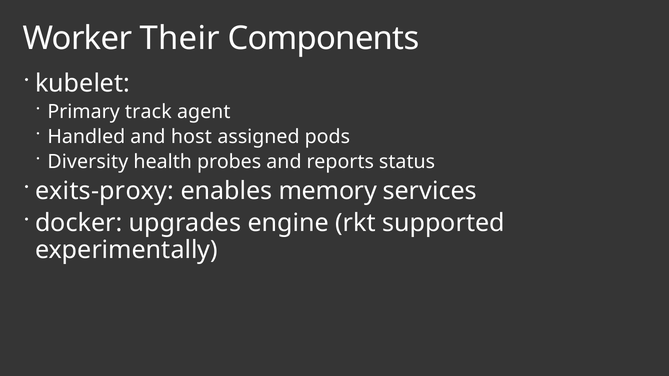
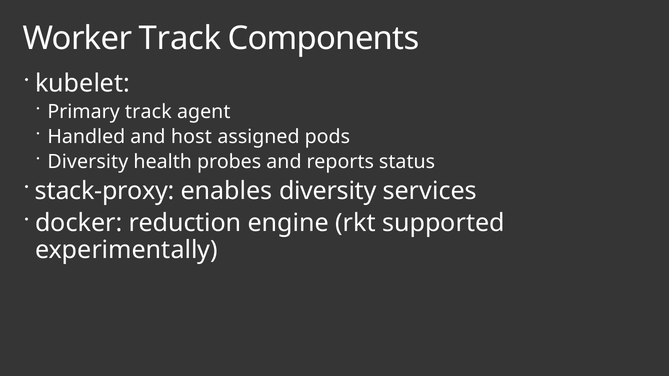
Worker Their: Their -> Track (180, 38)
exits-proxy: exits-proxy -> stack-proxy (105, 191)
enables memory: memory -> diversity (328, 191)
upgrades: upgrades -> reduction (185, 223)
